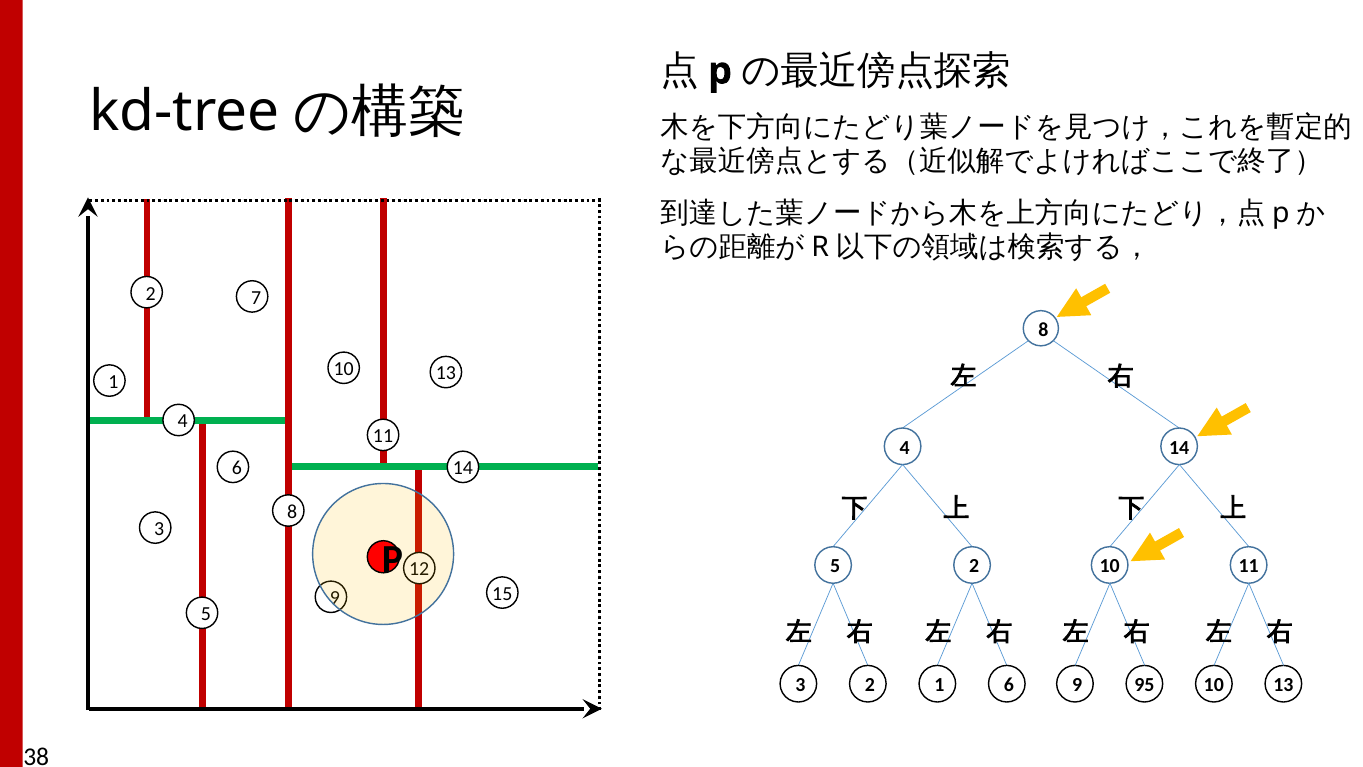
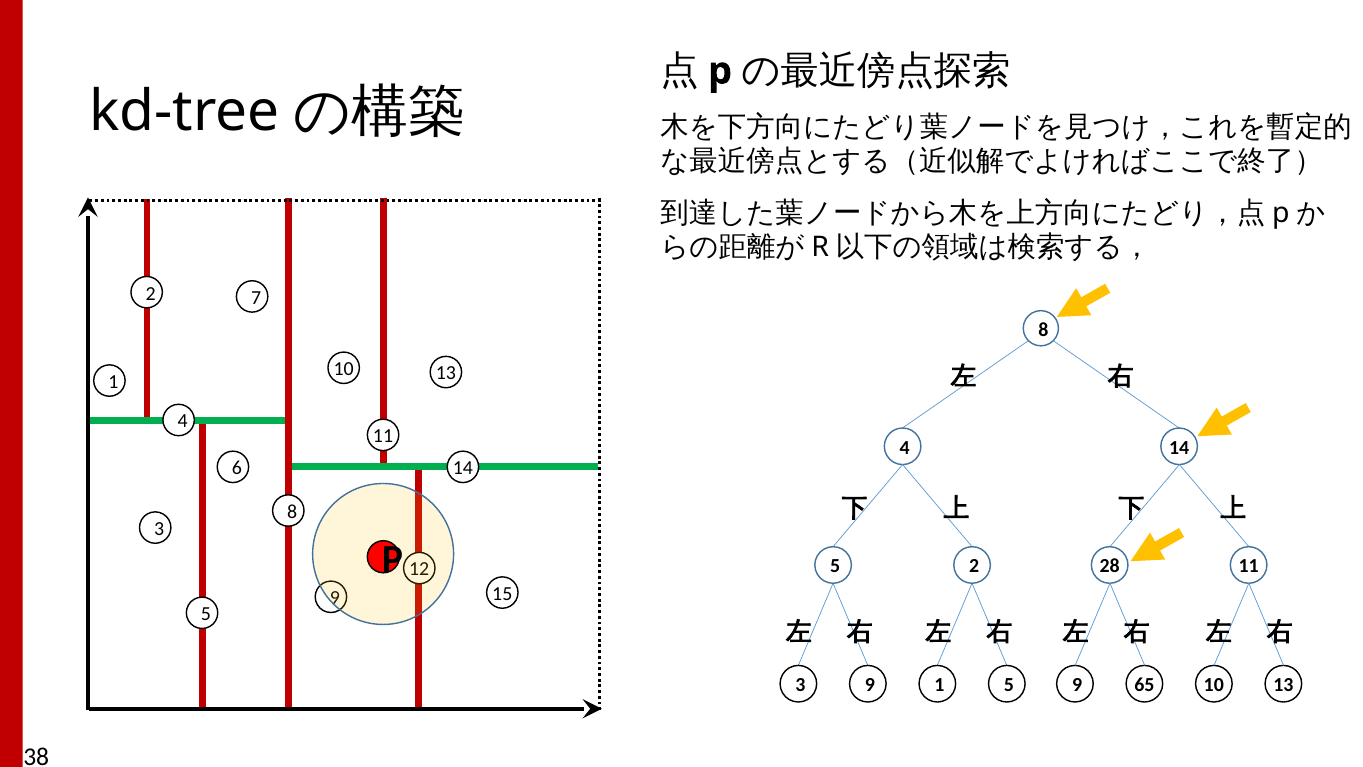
2 10: 10 -> 28 (1110, 566)
3 2: 2 -> 9 (870, 685)
1 6: 6 -> 5 (1009, 685)
95: 95 -> 65 (1144, 685)
